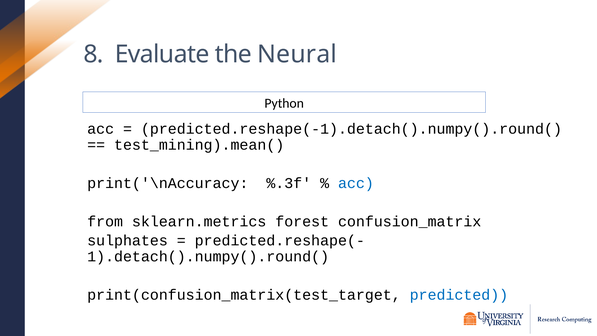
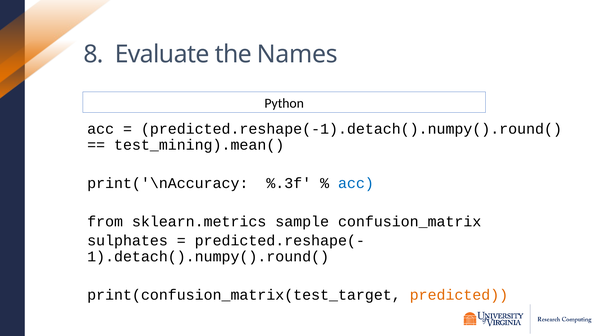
Neural: Neural -> Names (297, 54)
forest: forest -> sample (302, 221)
predicted colour: blue -> orange (459, 295)
